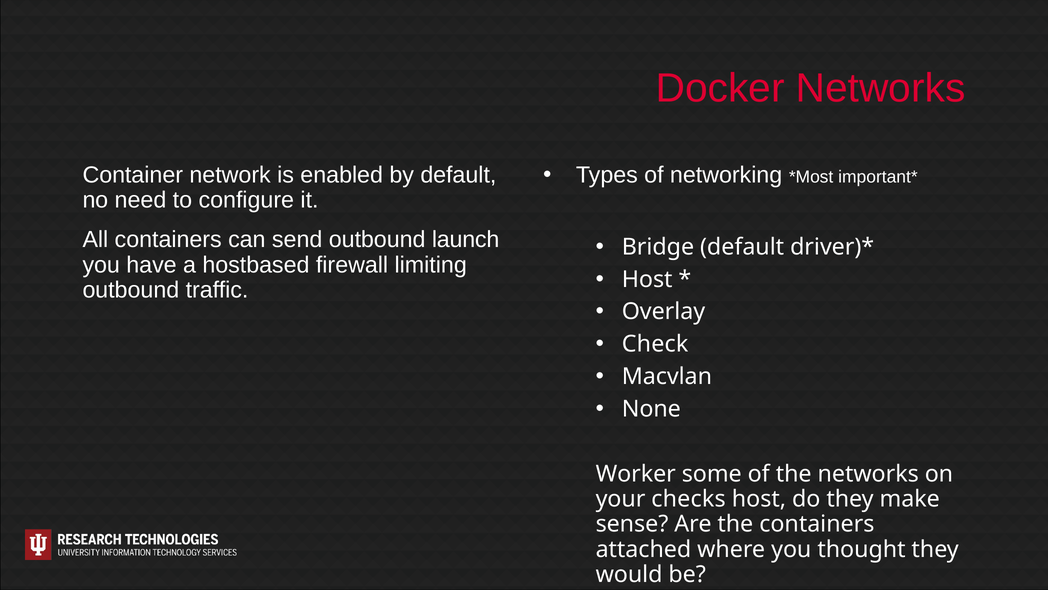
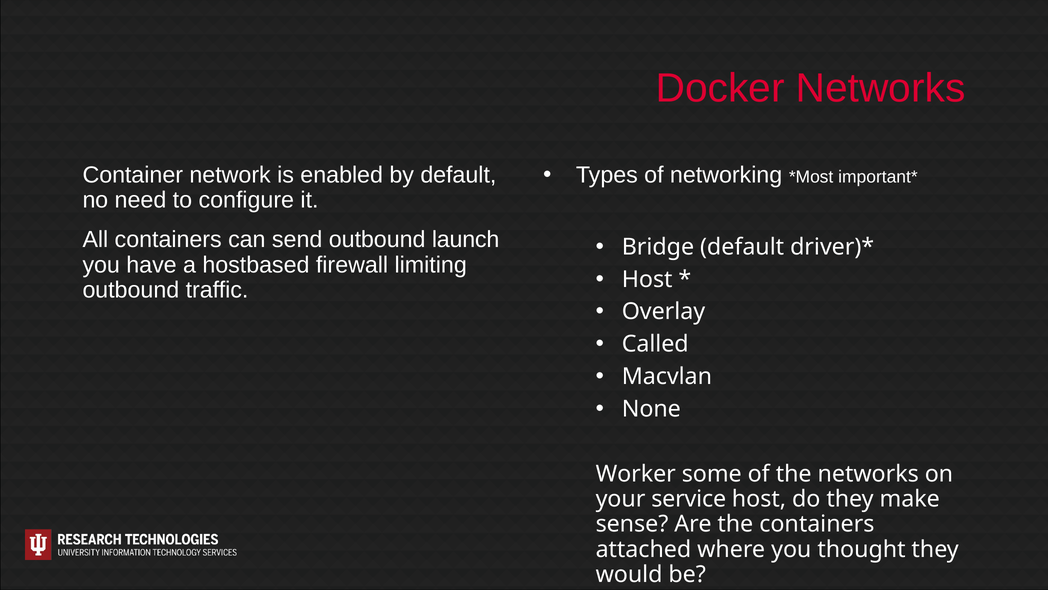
Check: Check -> Called (655, 344)
checks: checks -> service (689, 499)
